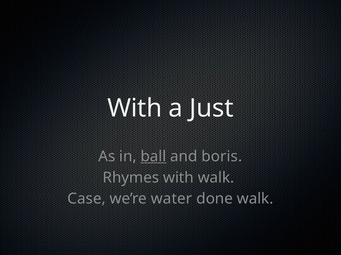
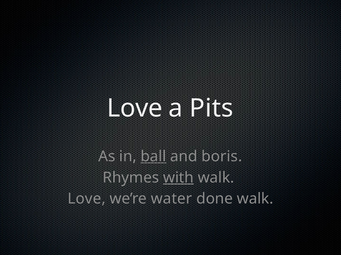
With: With -> Love (135, 109)
Just: Just -> Pits (211, 109)
with underline: none -> present (178, 178)
Case: Case -> Love (87, 199)
